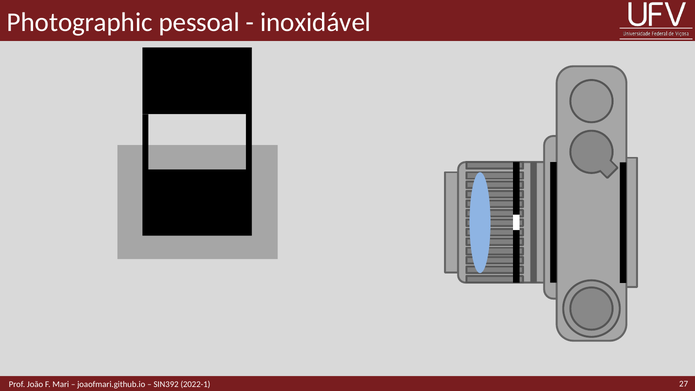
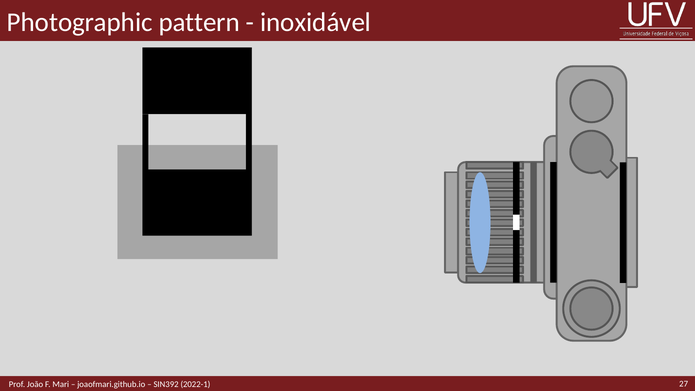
pessoal: pessoal -> pattern (199, 22)
